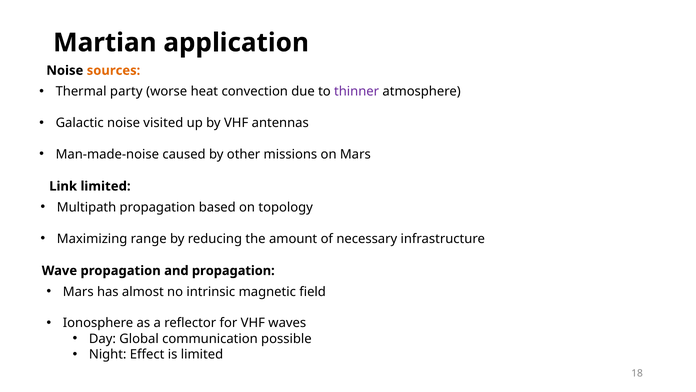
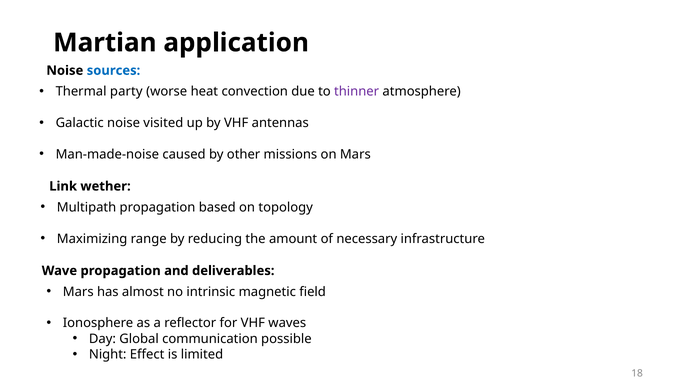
sources colour: orange -> blue (113, 70)
Link limited: limited -> wether (106, 186)
and propagation: propagation -> deliverables (233, 270)
